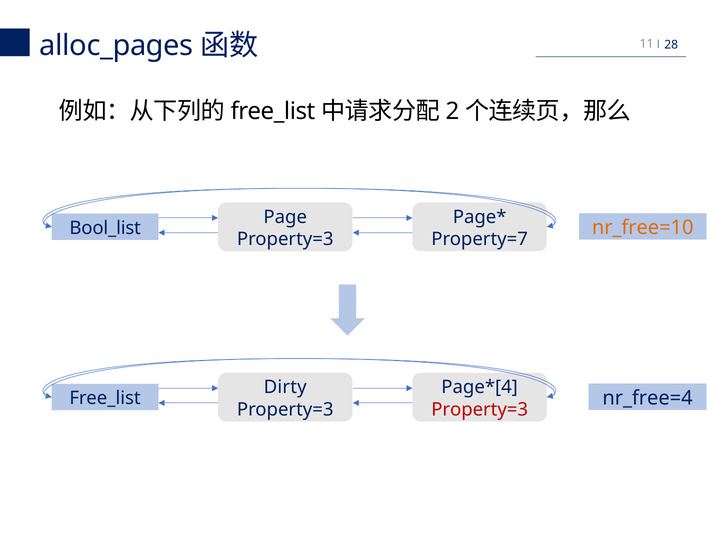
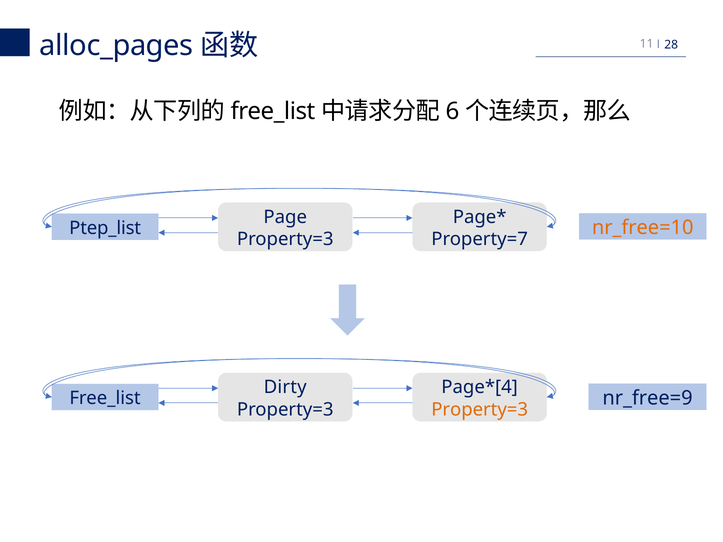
2: 2 -> 6 (452, 111)
Bool_list: Bool_list -> Ptep_list (105, 228)
nr_free=4: nr_free=4 -> nr_free=9 (648, 398)
Property=3 colour: red -> orange (480, 410)
